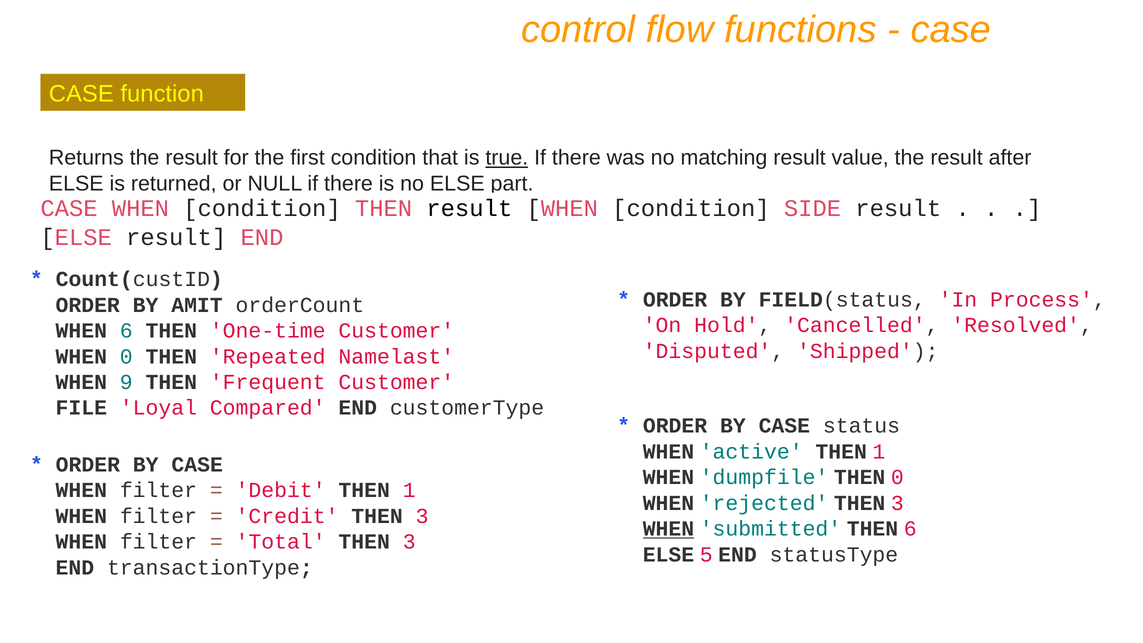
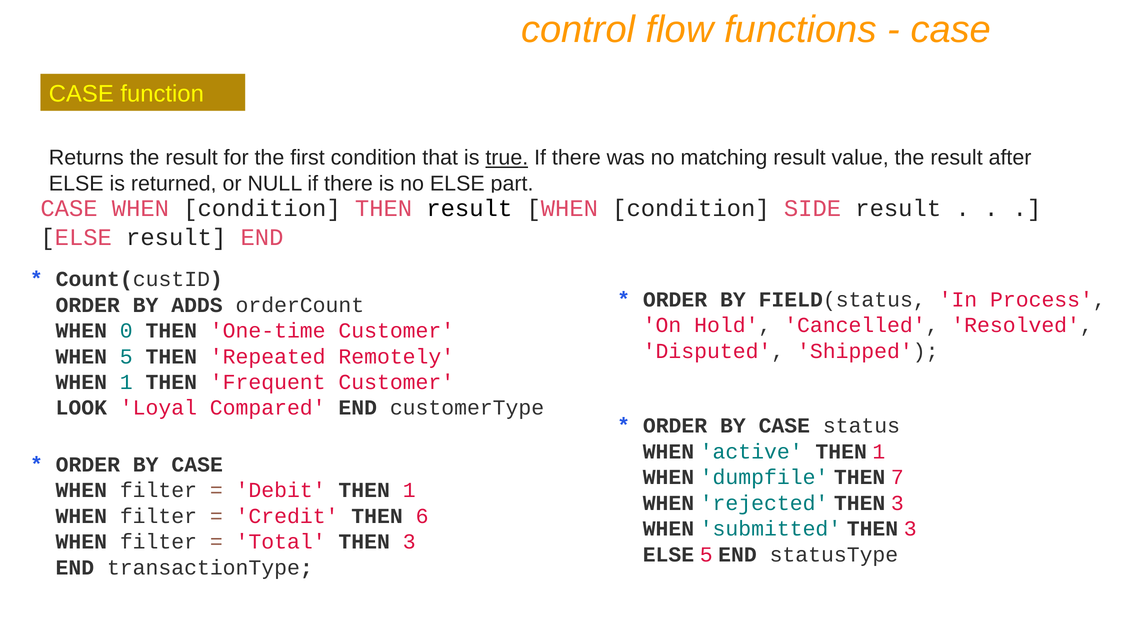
AMIT: AMIT -> ADDS (197, 305)
WHEN 6: 6 -> 0 (126, 331)
WHEN 0: 0 -> 5 (126, 356)
Namelast: Namelast -> Remotely (396, 356)
WHEN 9: 9 -> 1 (126, 382)
FILE: FILE -> LOOK (81, 408)
THEN 0: 0 -> 7 (897, 477)
Credit THEN 3: 3 -> 6 (422, 516)
WHEN underline: present -> none (668, 529)
submitted THEN 6: 6 -> 3 (910, 529)
